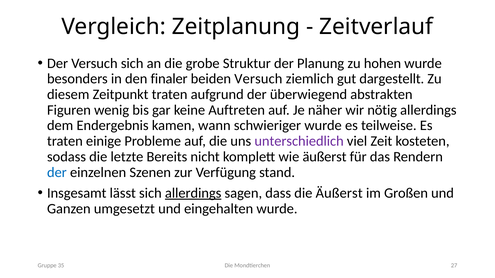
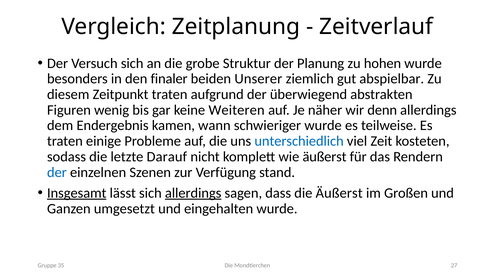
beiden Versuch: Versuch -> Unserer (258, 79)
dargestellt: dargestellt -> abspielbar (392, 79)
Auftreten: Auftreten -> Weiteren (237, 110)
nötig: nötig -> denn (382, 110)
unterschiedlich colour: purple -> blue (299, 141)
Bereits: Bereits -> Darauf (167, 157)
Insgesamt underline: none -> present (77, 193)
